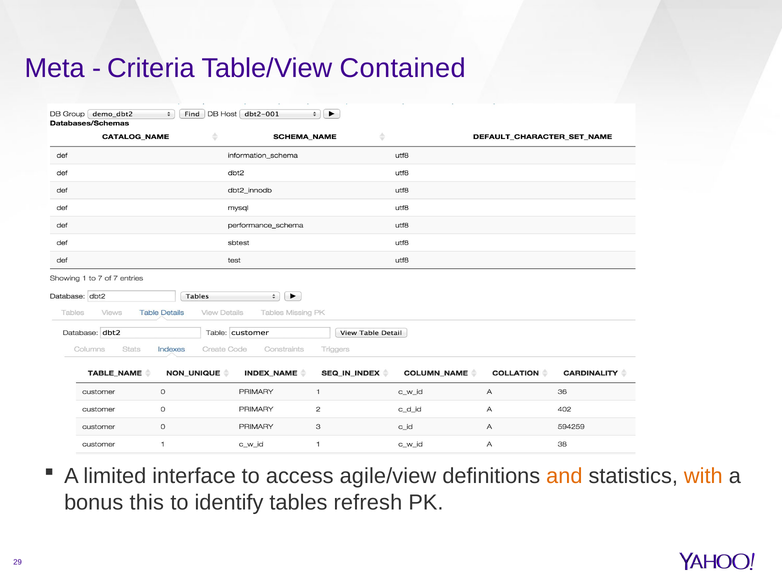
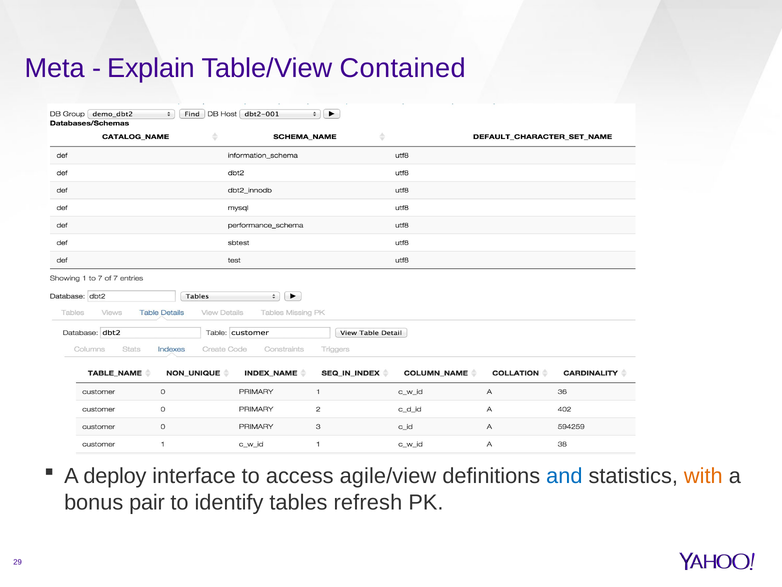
Criteria: Criteria -> Explain (151, 68)
limited: limited -> deploy (115, 476)
and colour: orange -> blue (564, 476)
this: this -> pair (147, 502)
